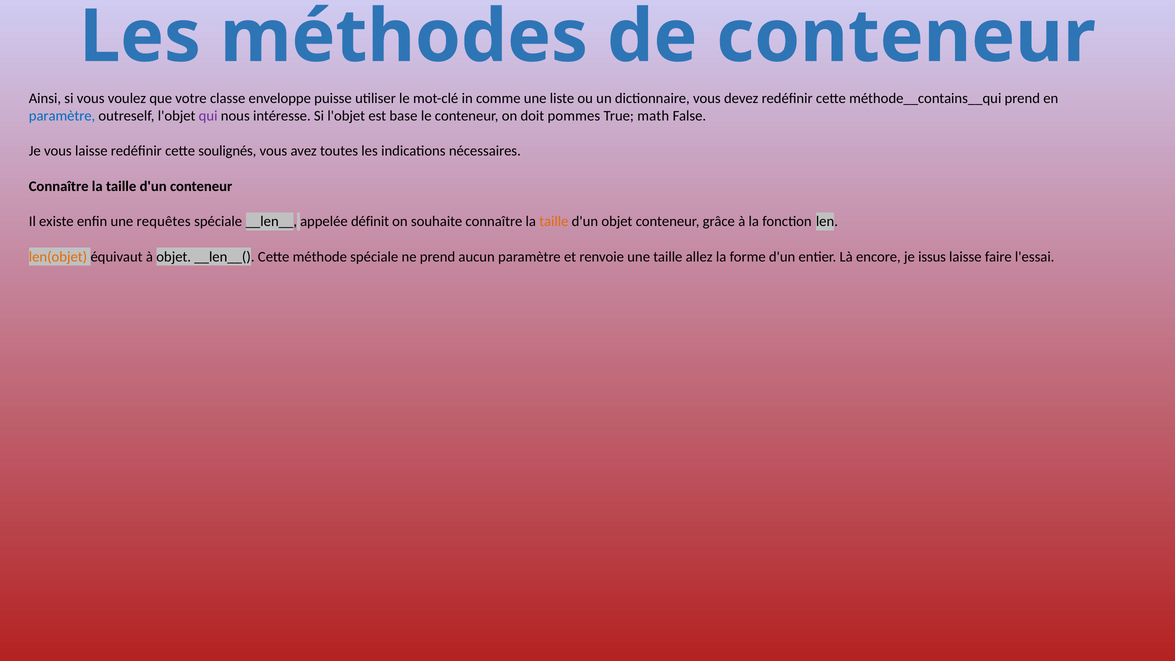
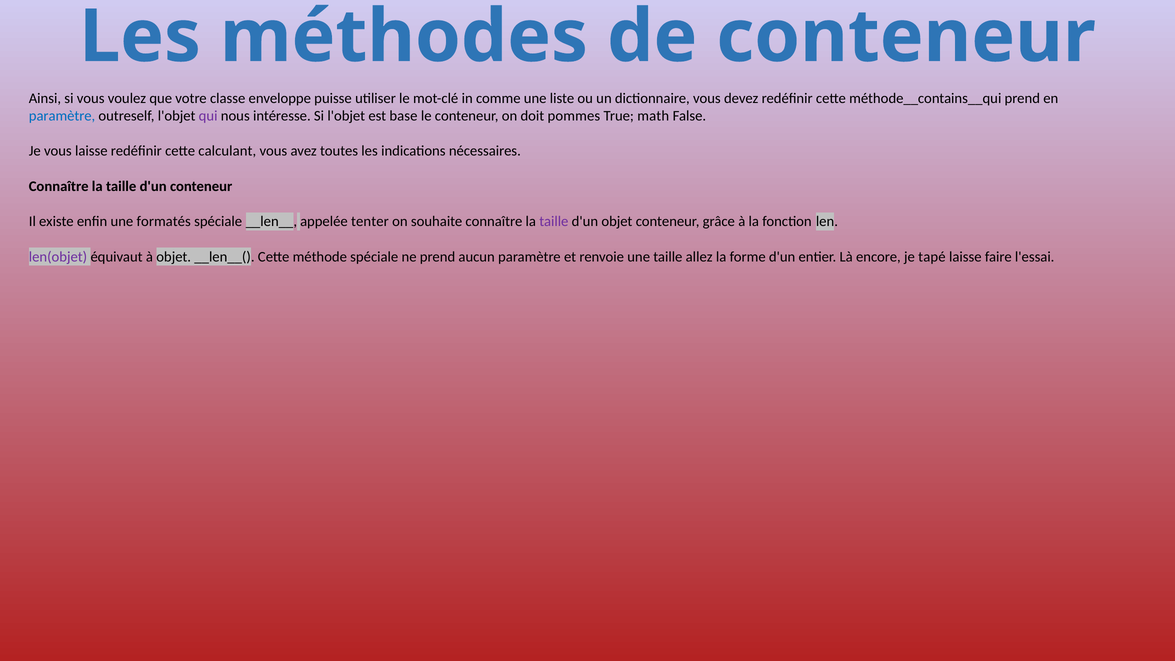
soulignés: soulignés -> calculant (227, 151)
requêtes: requêtes -> formatés (164, 222)
définit: définit -> tenter (370, 222)
taille colour: orange -> purple (554, 222)
len(objet colour: orange -> purple (58, 257)
issus: issus -> tapé (932, 257)
